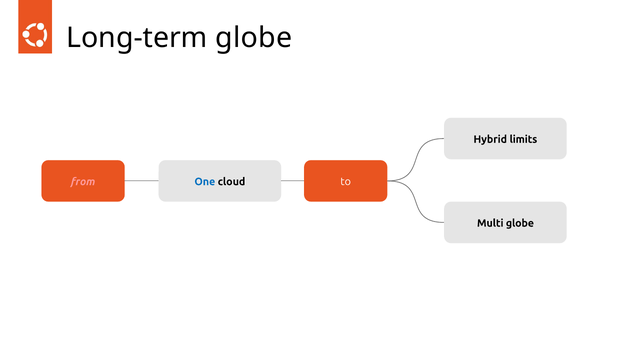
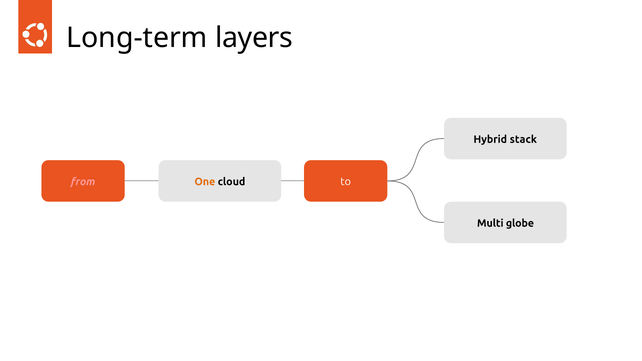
Long-term globe: globe -> layers (254, 38)
limits: limits -> stack (523, 139)
One colour: blue -> orange (205, 182)
